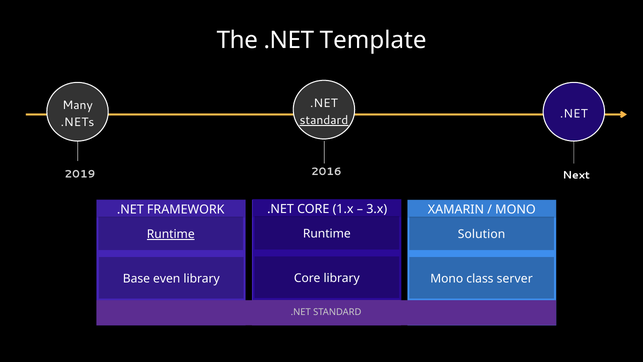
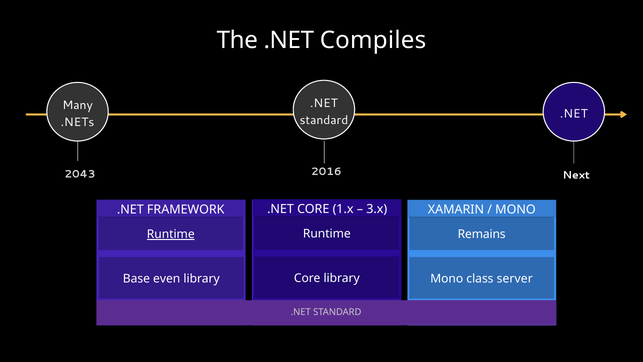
Template: Template -> Compiles (373, 40)
standard underline: present -> none (324, 120)
2019: 2019 -> 2043 (80, 174)
Solution: Solution -> Remains (482, 234)
